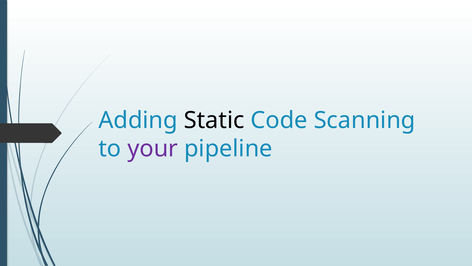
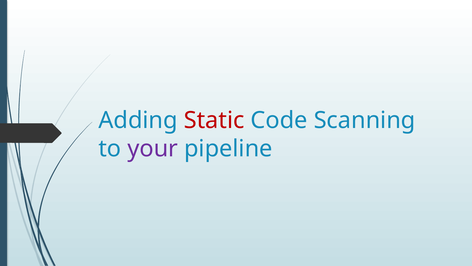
Static colour: black -> red (214, 120)
